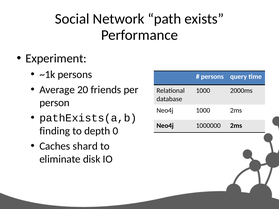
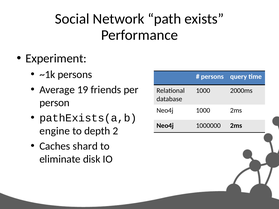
20: 20 -> 19 (83, 90)
finding: finding -> engine (55, 131)
0: 0 -> 2 (115, 131)
